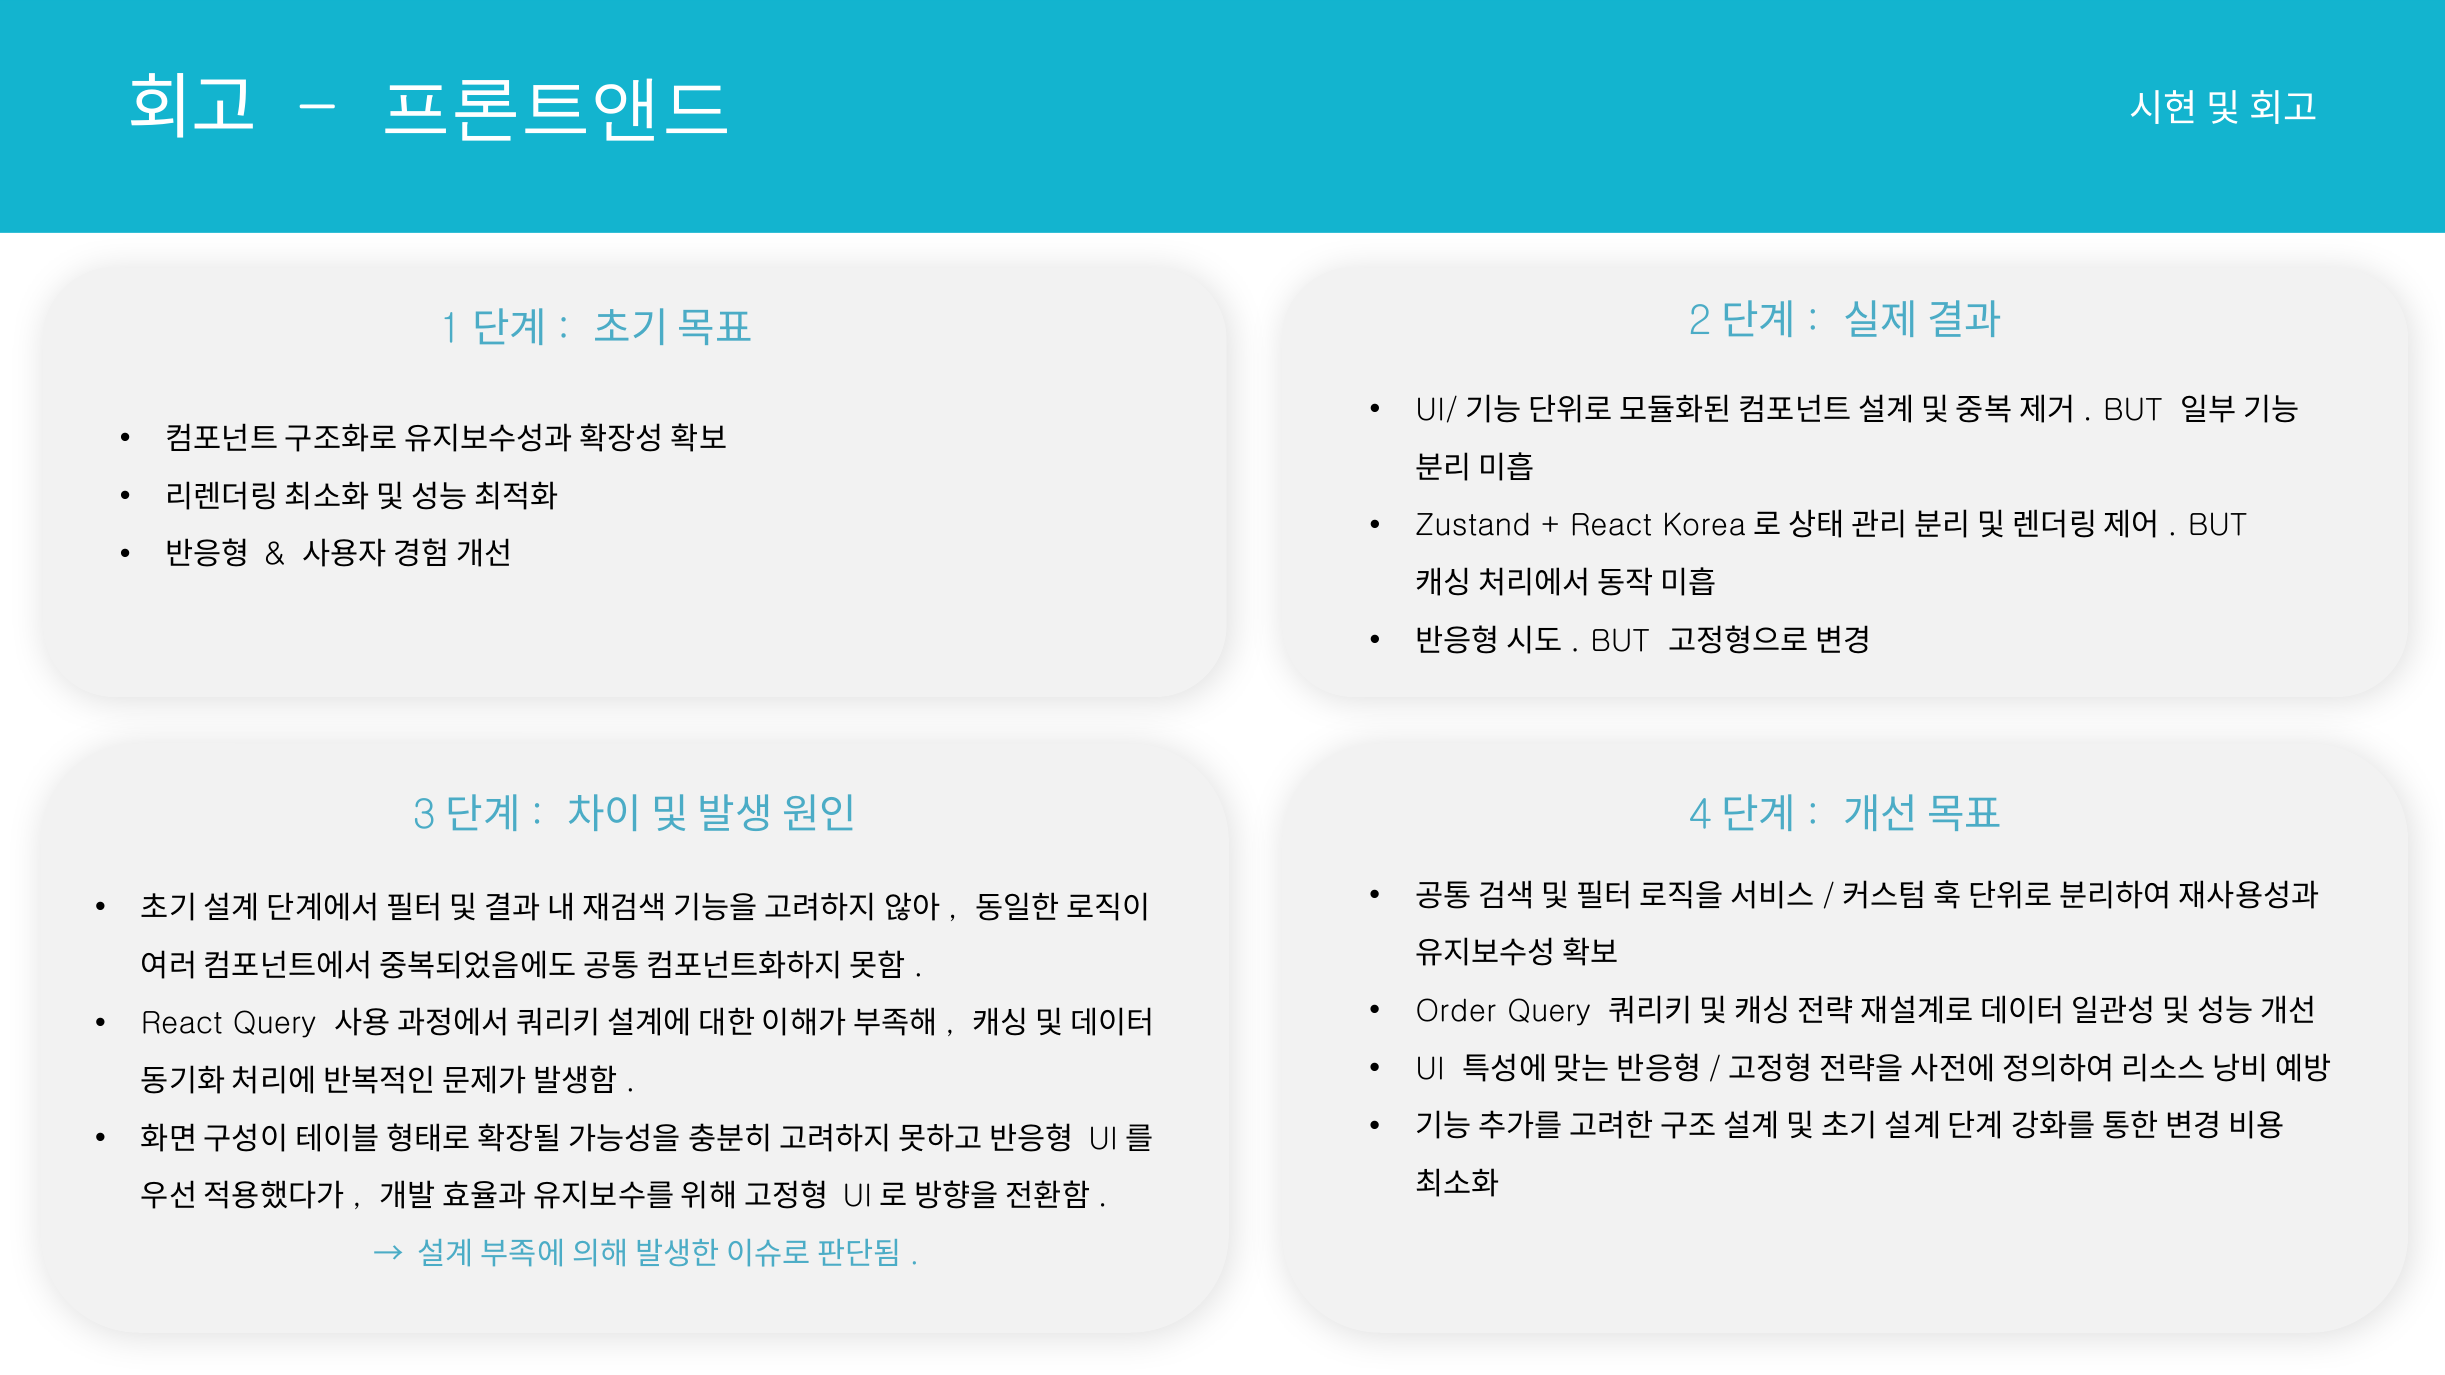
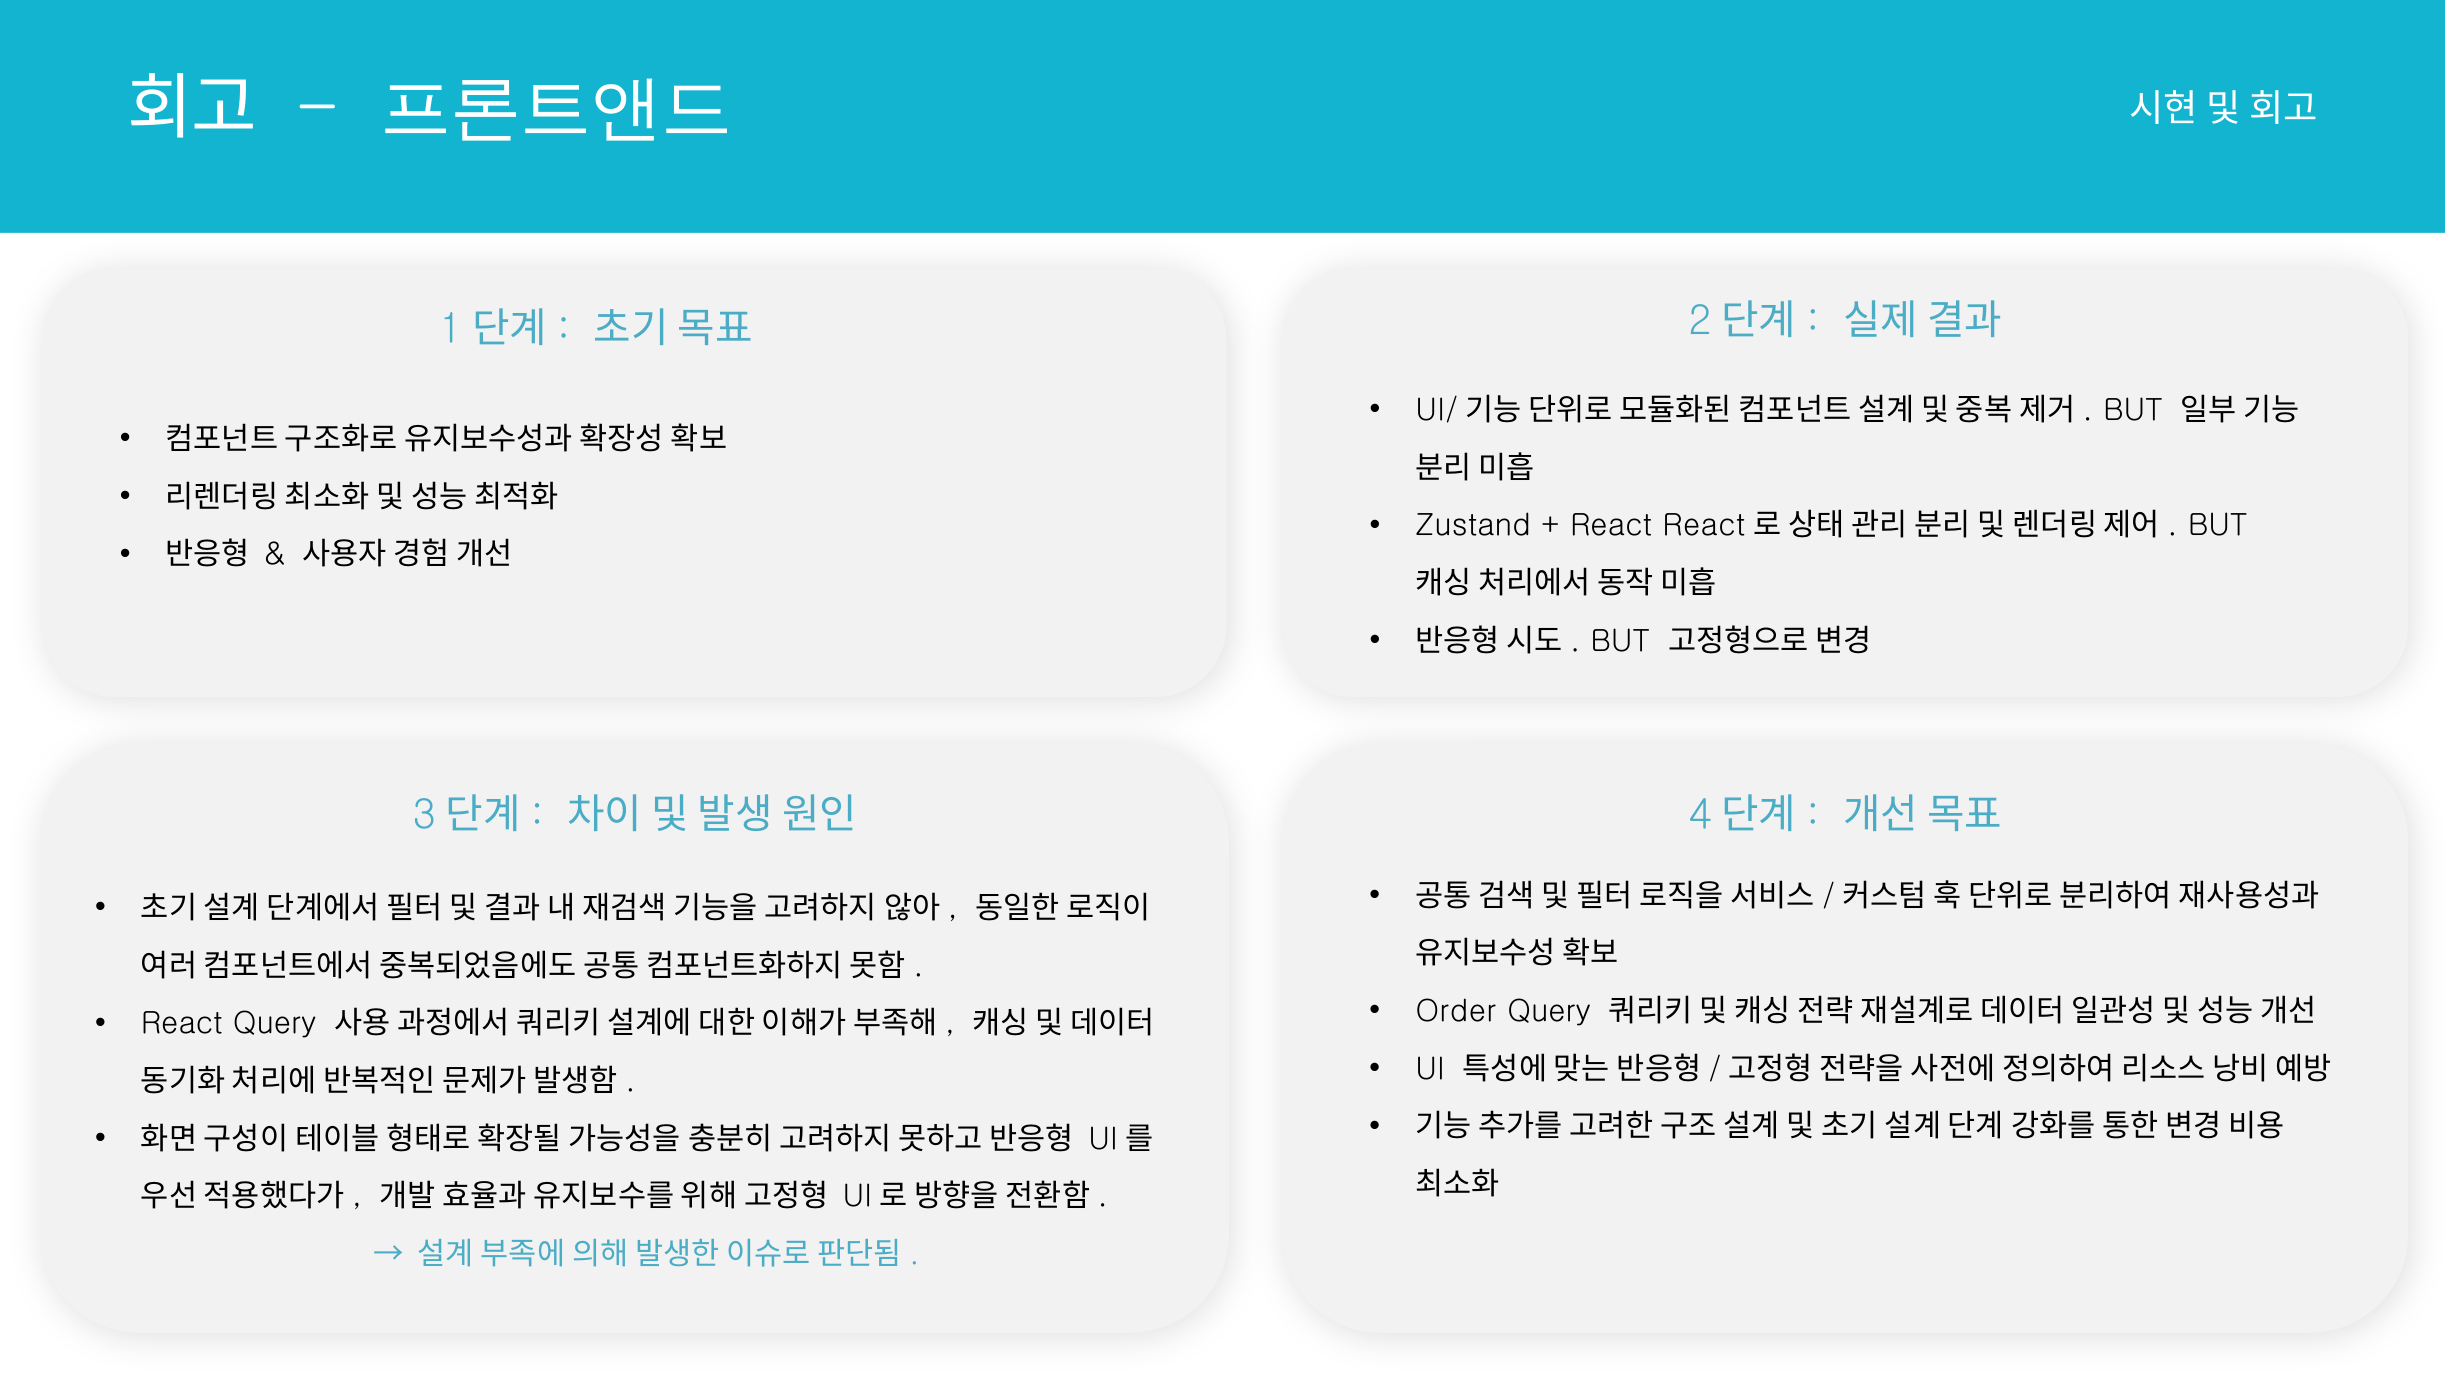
React Korea: Korea -> React (1704, 526)
